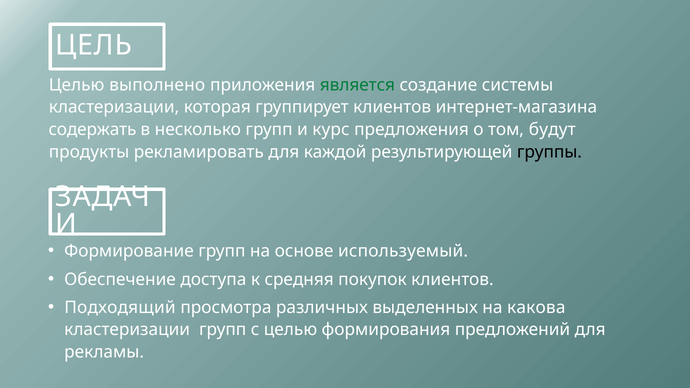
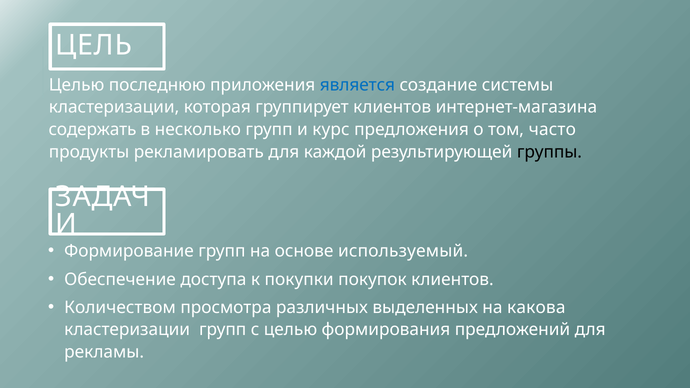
выполнено: выполнено -> последнюю (157, 85)
является colour: green -> blue (357, 85)
будут: будут -> часто (552, 130)
средняя: средняя -> покупки (299, 279)
Подходящий: Подходящий -> Количеством (120, 308)
